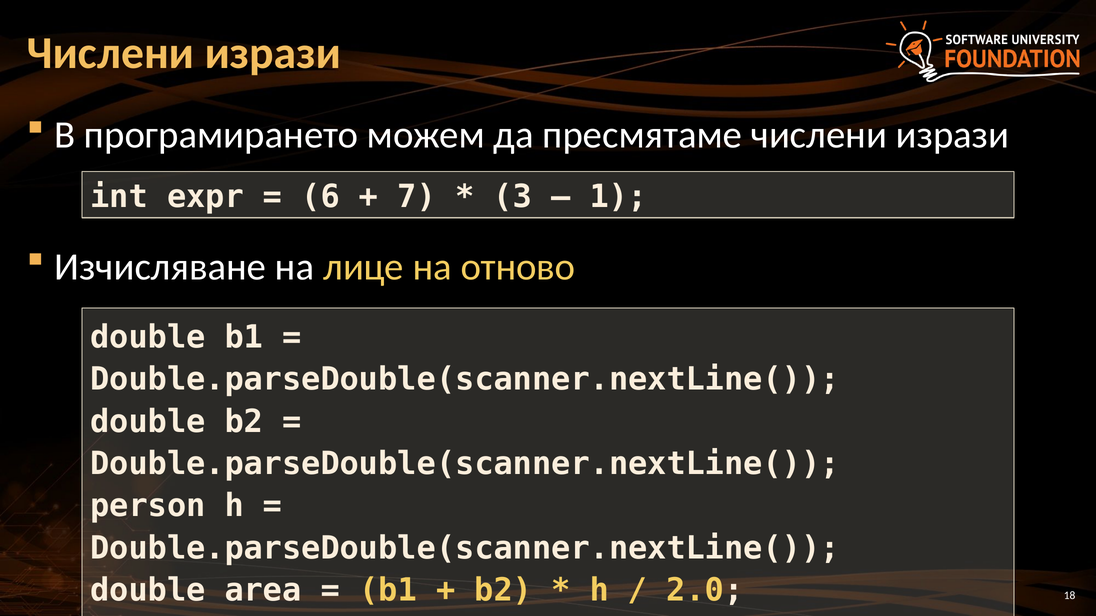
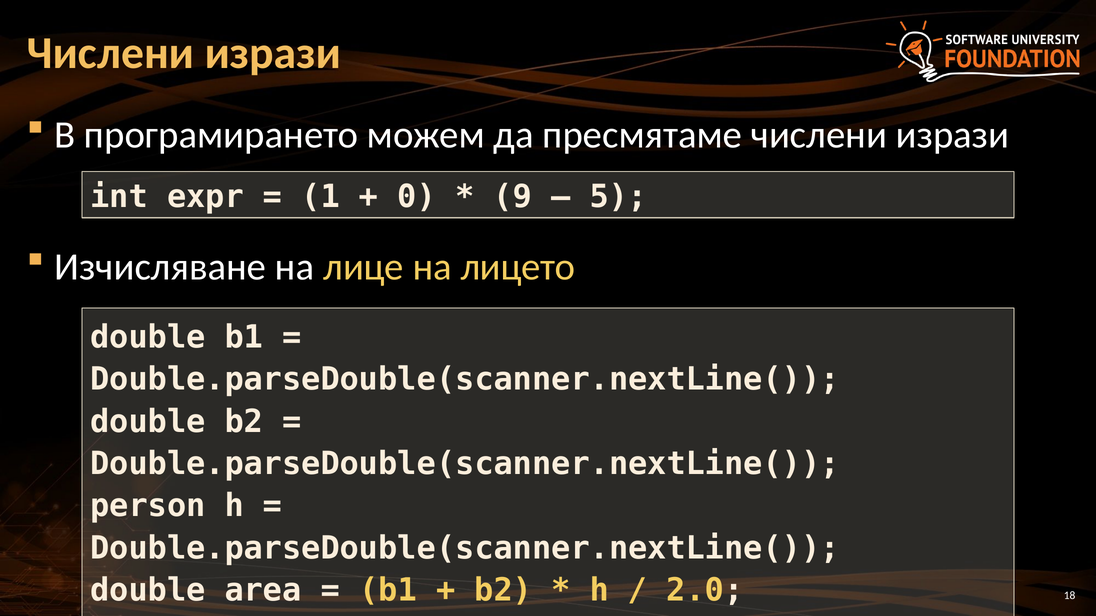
6: 6 -> 1 (321, 197)
7: 7 -> 0 (417, 197)
3: 3 -> 9 (513, 197)
1: 1 -> 5 (618, 197)
отново: отново -> лицето (518, 267)
